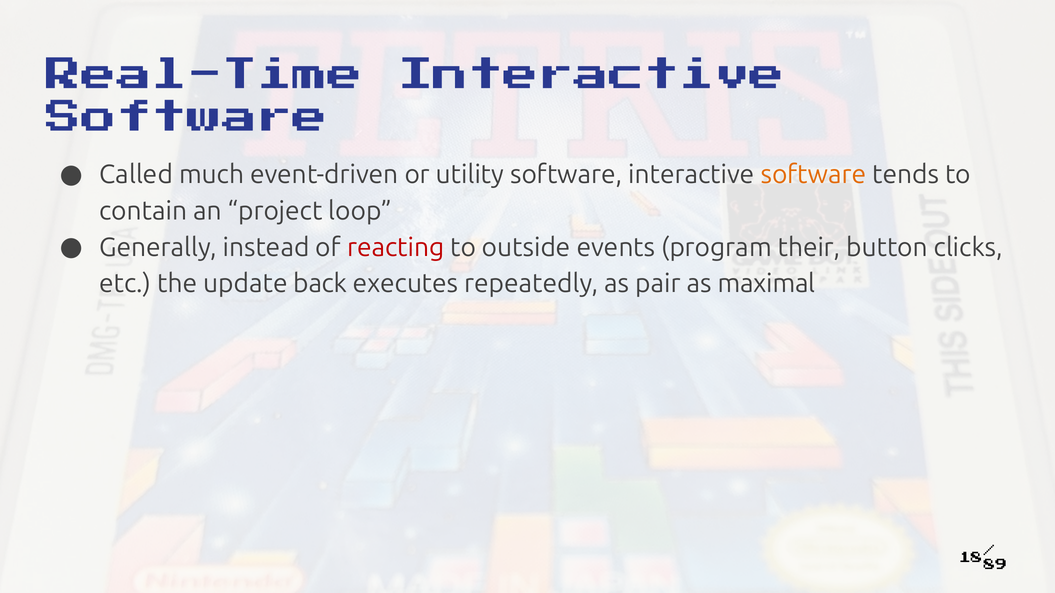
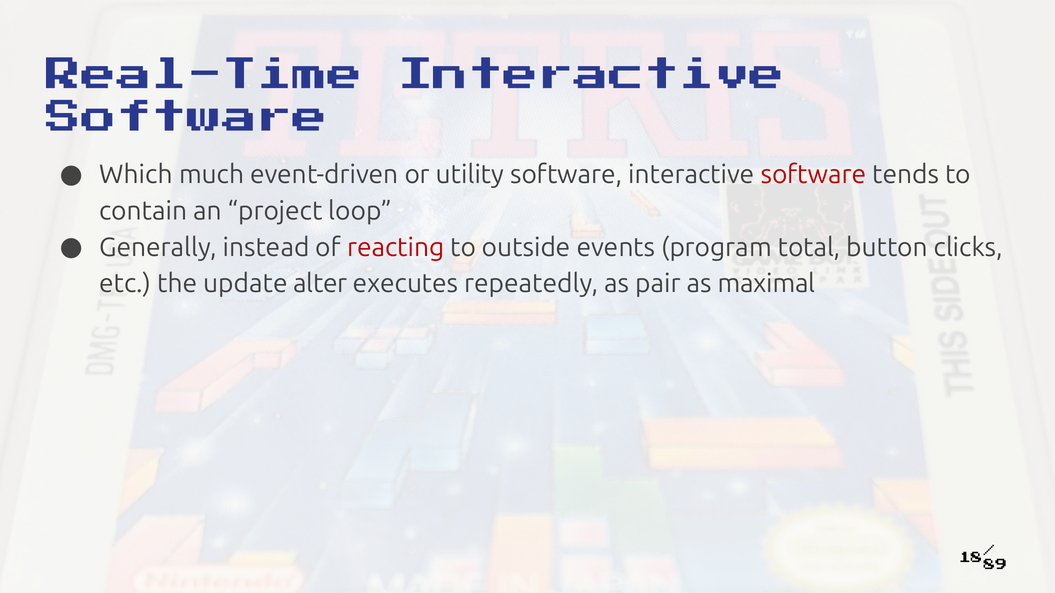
Called: Called -> Which (136, 175)
software colour: orange -> red (813, 175)
their: their -> total (809, 248)
back: back -> alter (320, 284)
